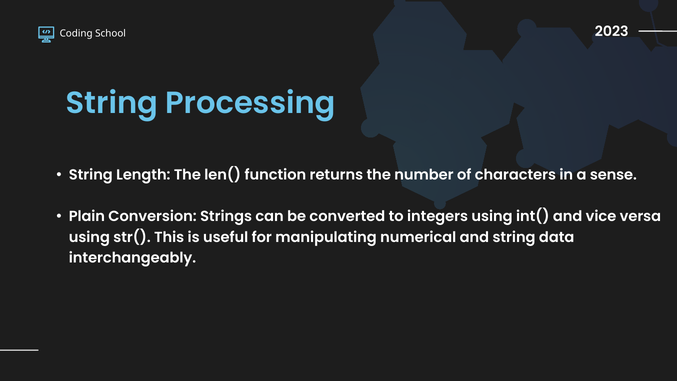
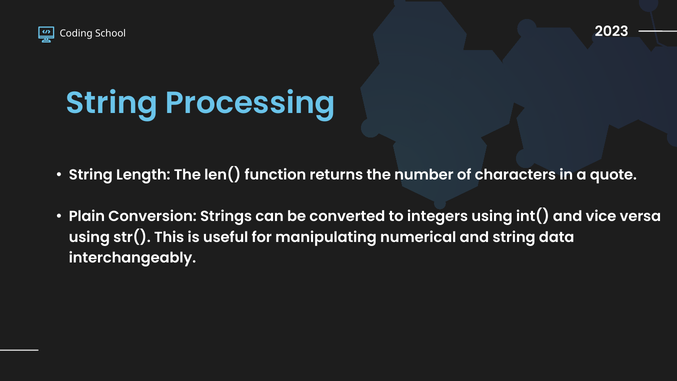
sense: sense -> quote (613, 175)
